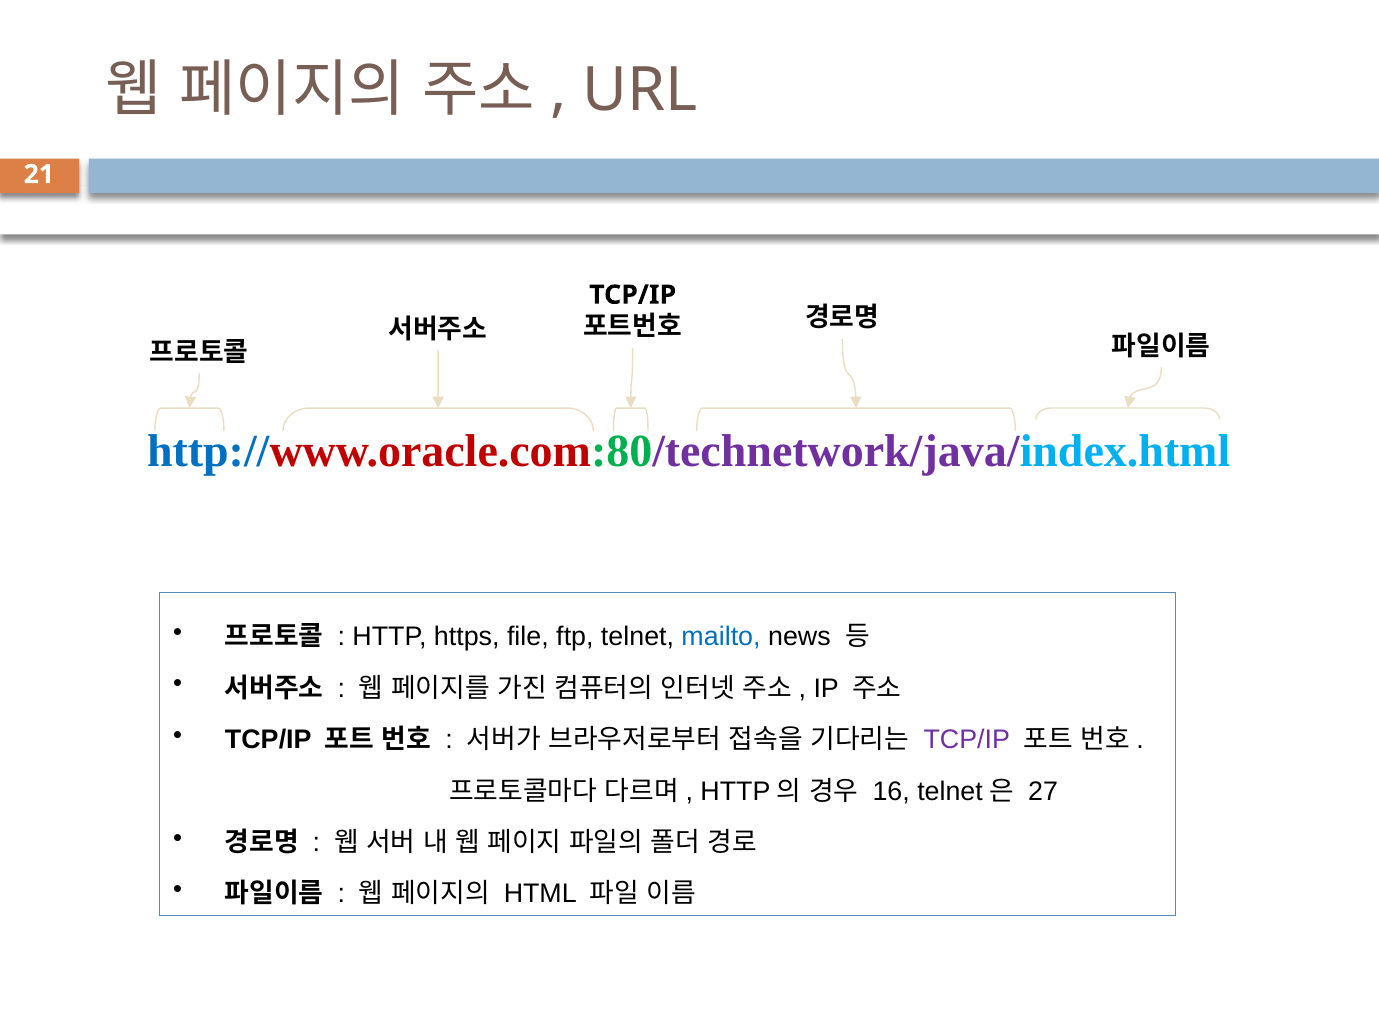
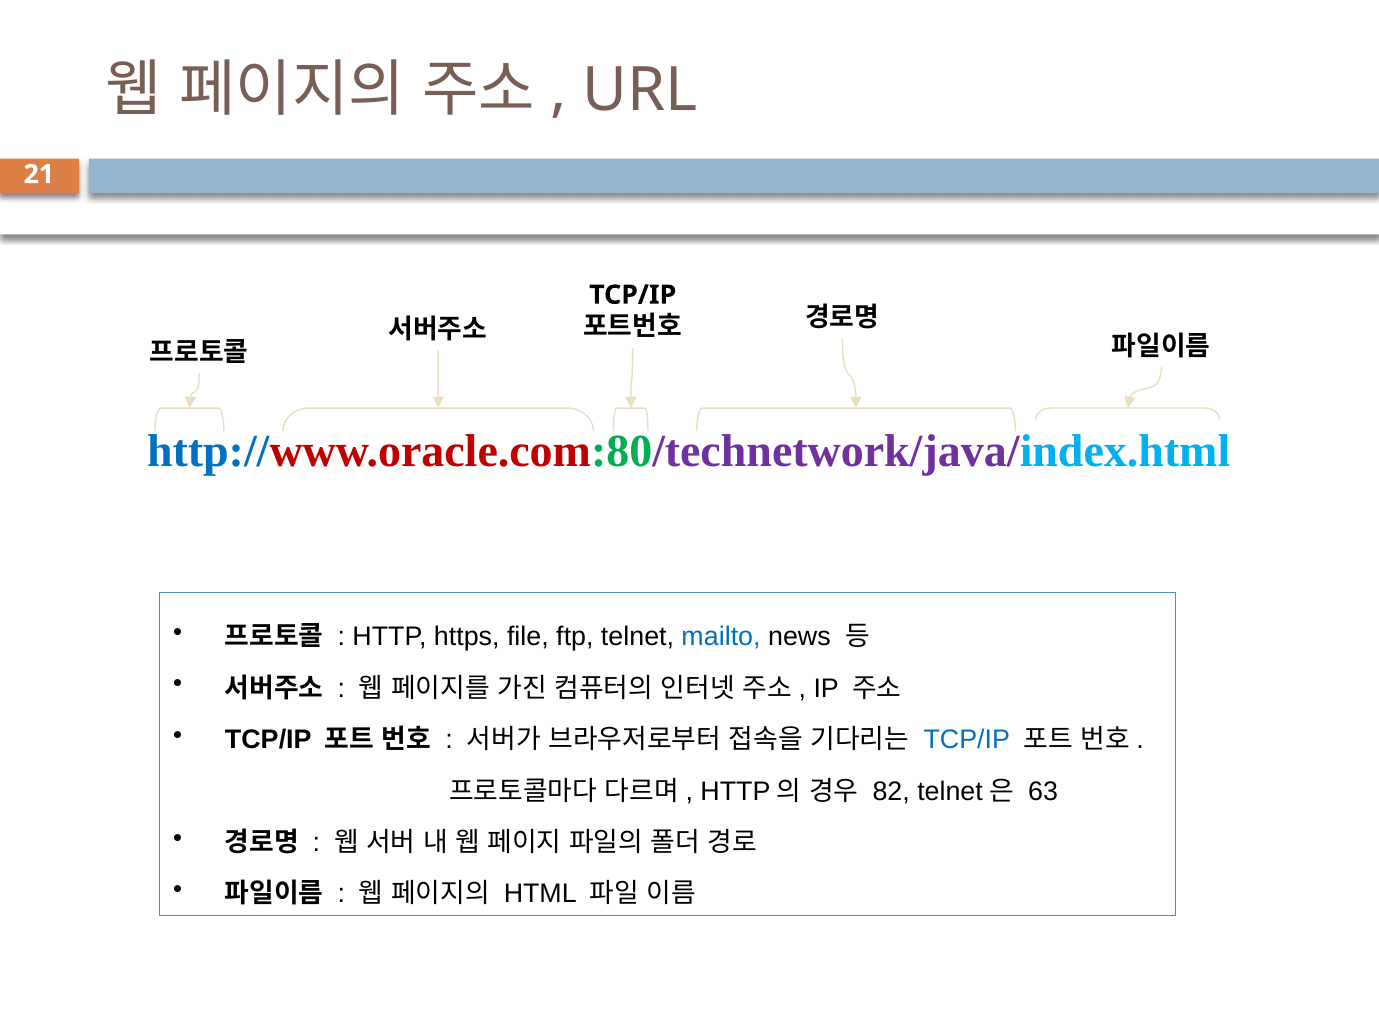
TCP/IP colour: purple -> blue (967, 740)
16: 16 -> 82 (891, 791)
27: 27 -> 63 (1043, 791)
